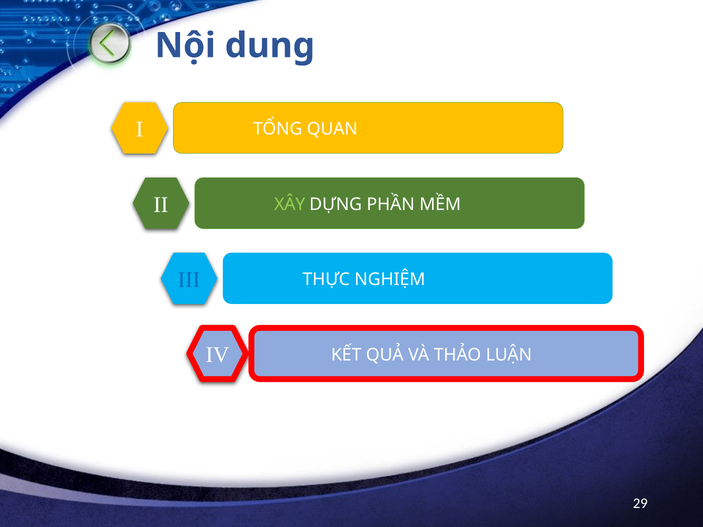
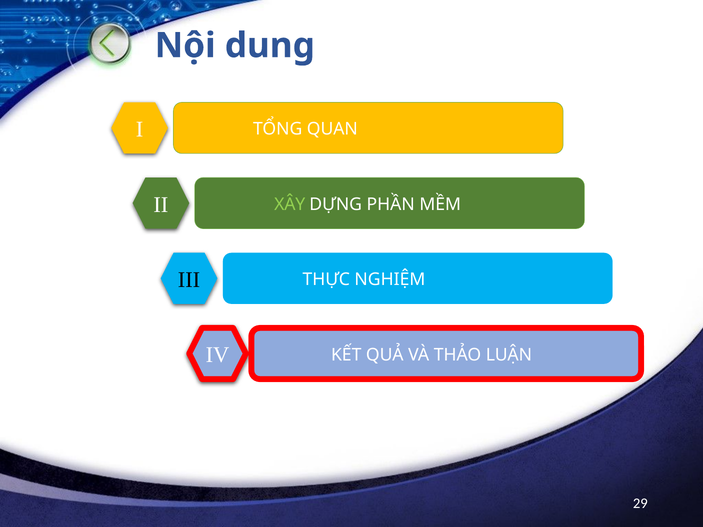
III colour: blue -> black (189, 280)
